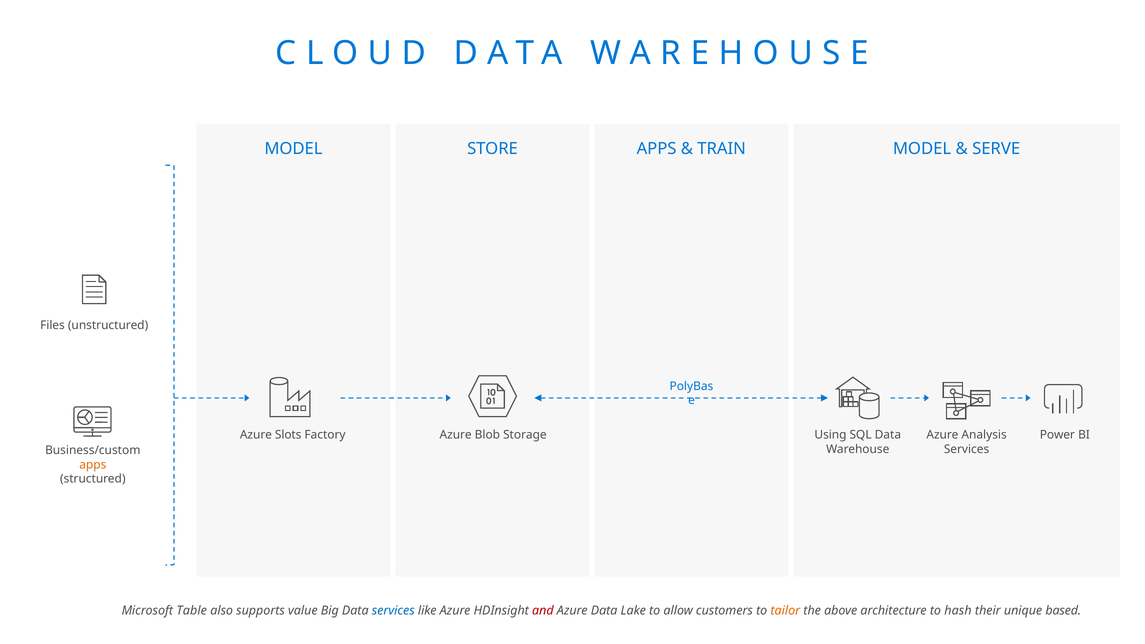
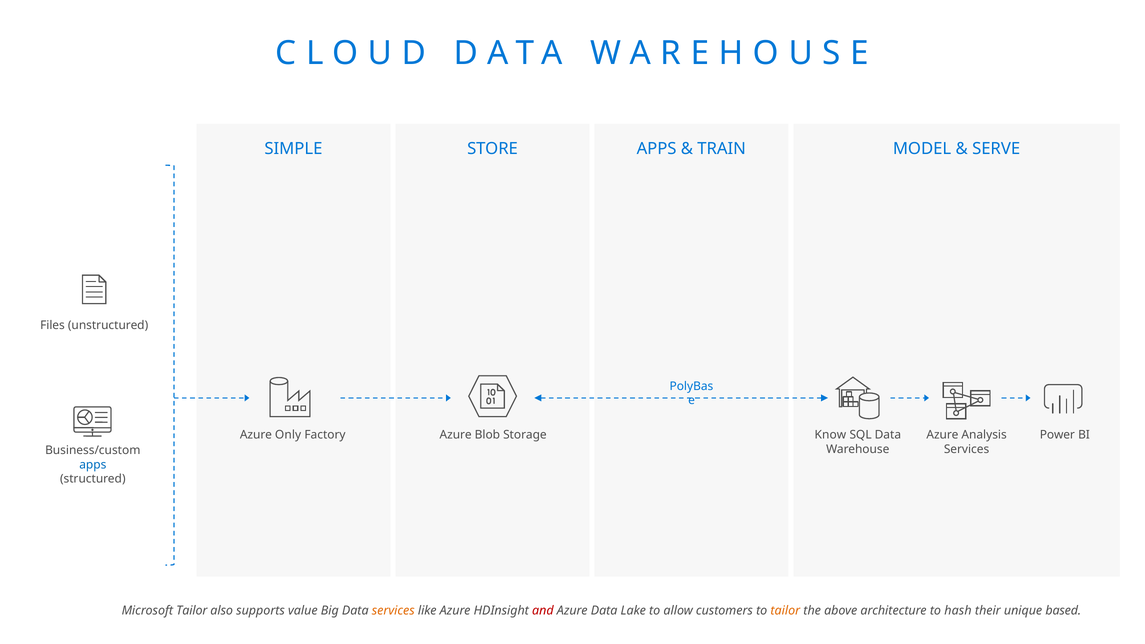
MODEL: MODEL -> SIMPLE (293, 149)
Slots: Slots -> Only (288, 435)
Using: Using -> Know (830, 435)
apps colour: orange -> blue (93, 465)
Microsoft Table: Table -> Tailor (192, 610)
services colour: blue -> orange (393, 610)
